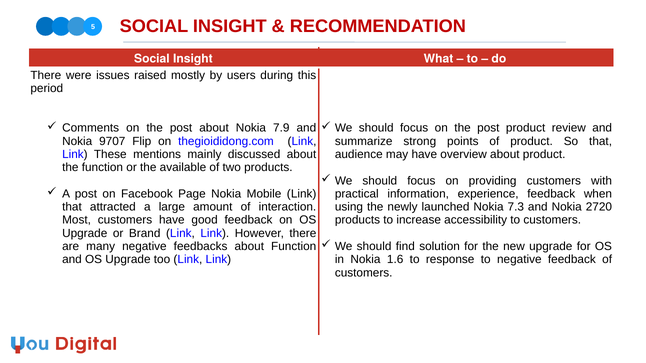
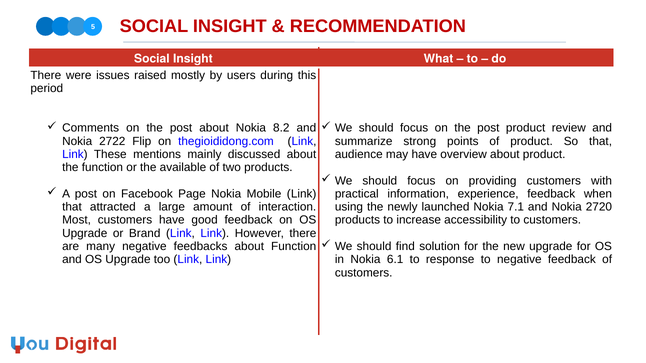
7.9: 7.9 -> 8.2 (281, 128)
9707: 9707 -> 2722 (112, 141)
7.3: 7.3 -> 7.1 (516, 207)
1.6: 1.6 -> 6.1 (395, 260)
